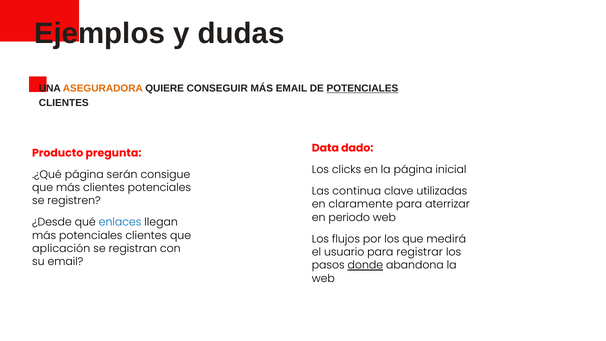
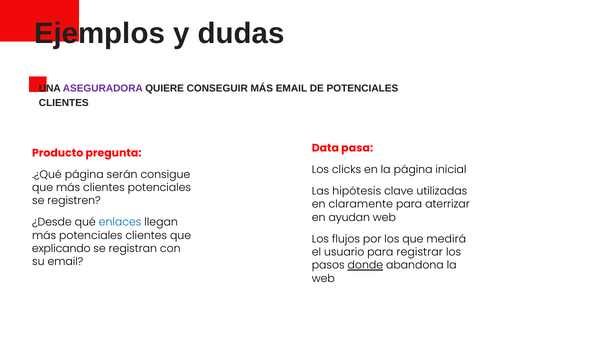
ASEGURADORA colour: orange -> purple (103, 88)
POTENCIALES underline: present -> none (362, 88)
dado: dado -> pasa (357, 148)
continua: continua -> hipótesis (357, 191)
periodo: periodo -> ayudan (349, 217)
aplicación: aplicación -> explicando (61, 249)
